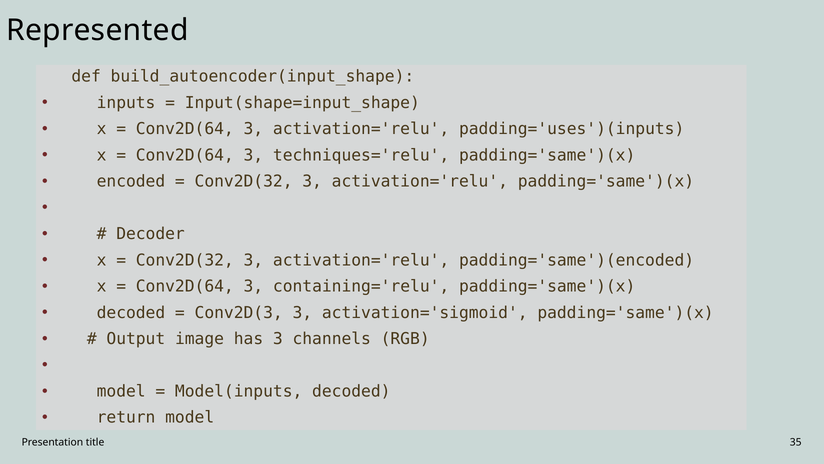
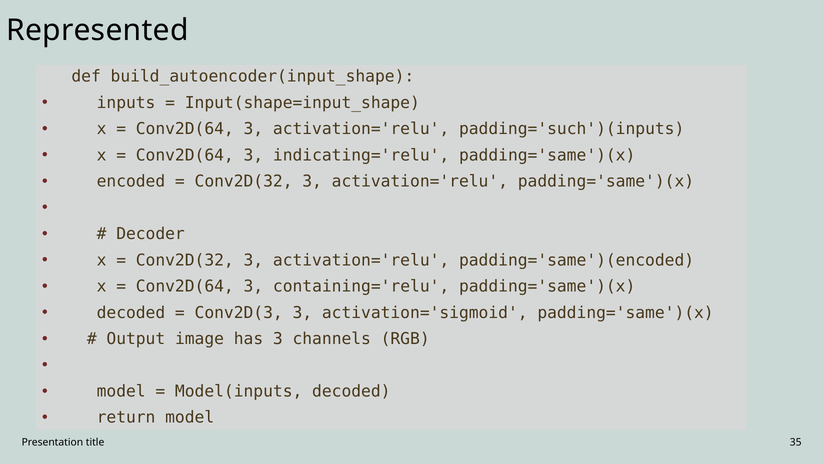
padding='uses')(inputs: padding='uses')(inputs -> padding='such')(inputs (572, 129)
techniques='relu: techniques='relu -> indicating='relu (361, 155)
